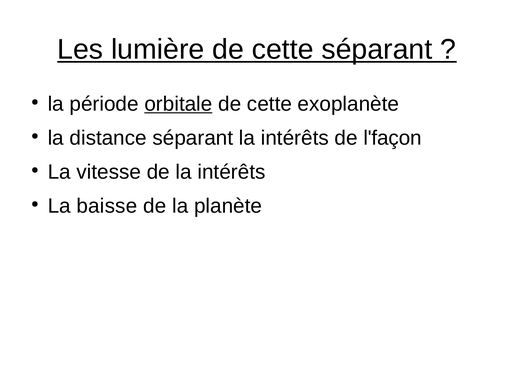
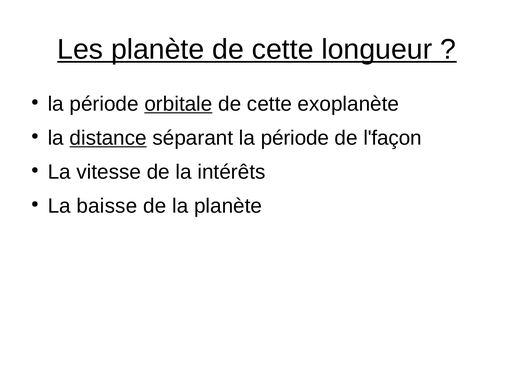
Les lumière: lumière -> planète (158, 50)
cette séparant: séparant -> longueur (377, 50)
distance underline: none -> present (108, 138)
séparant la intérêts: intérêts -> période (295, 138)
